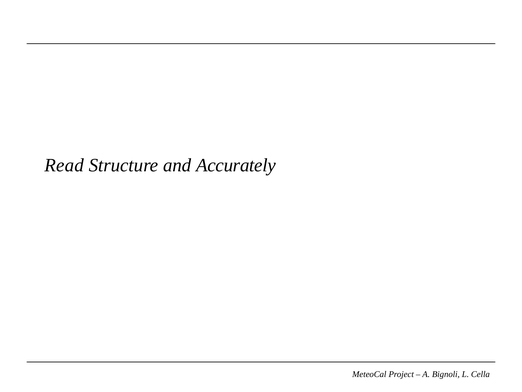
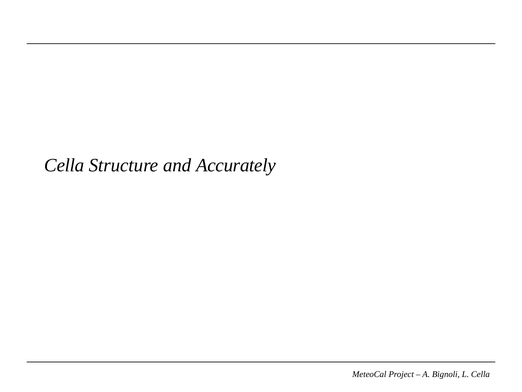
Read: Read -> Cella (64, 165)
